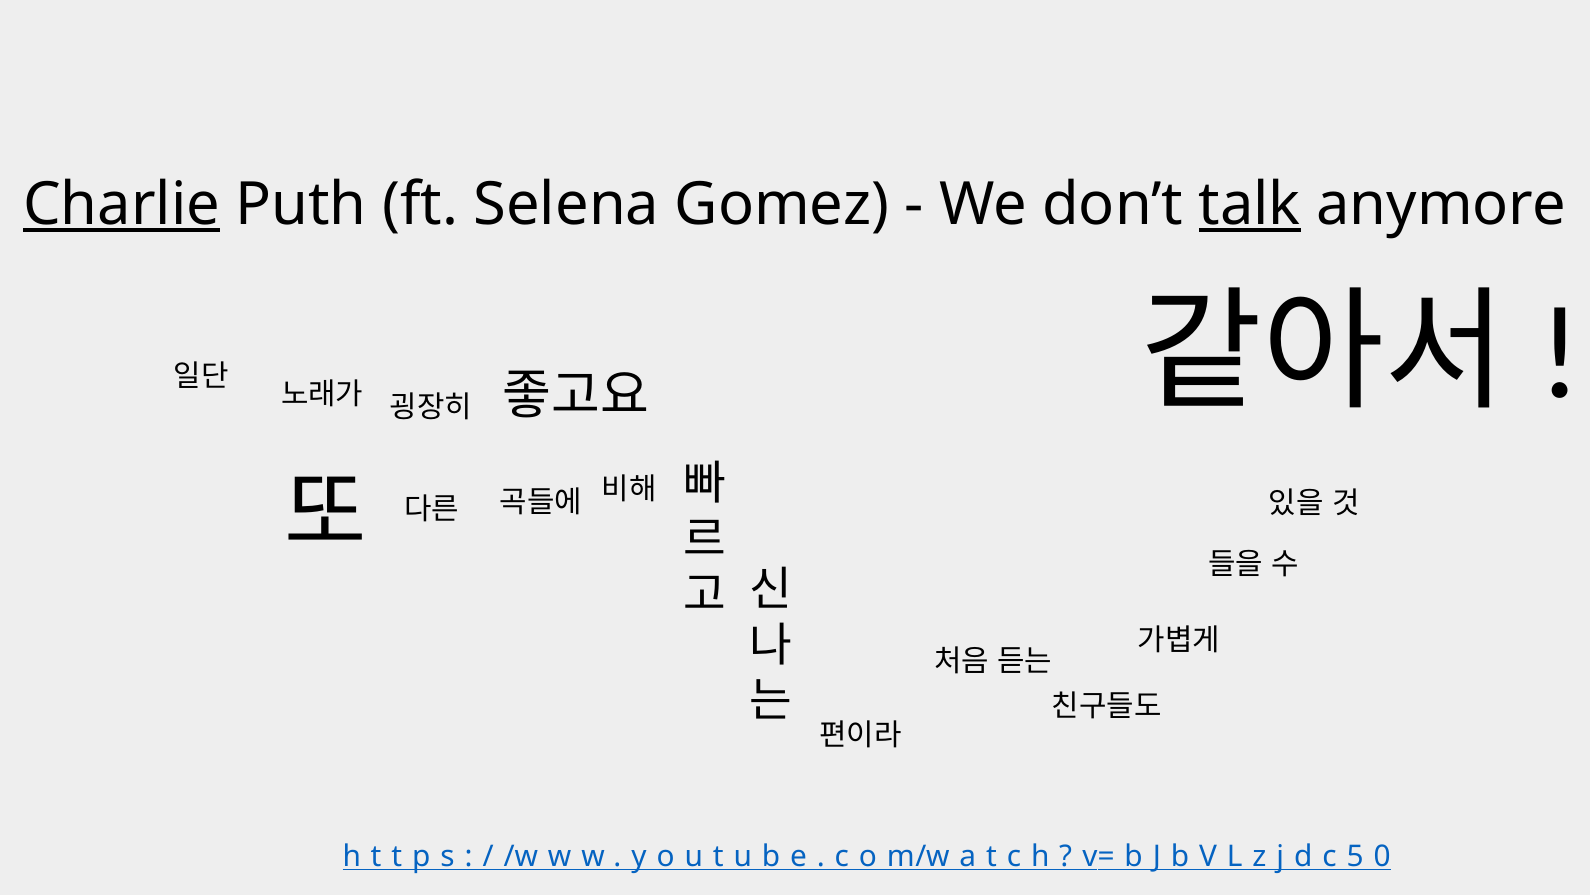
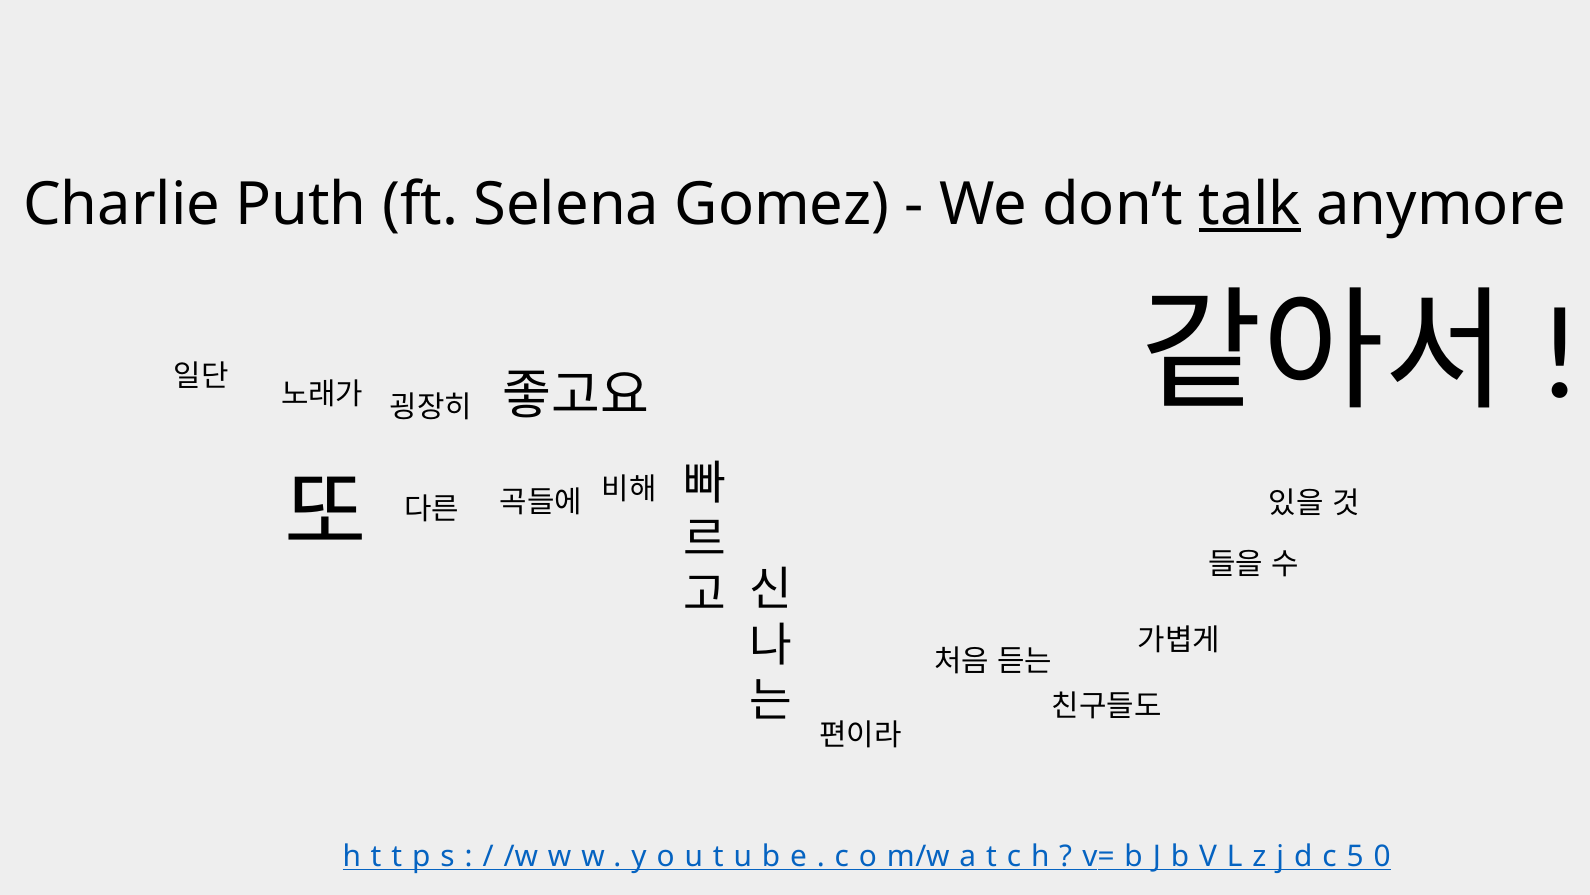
Charlie underline: present -> none (122, 204)
